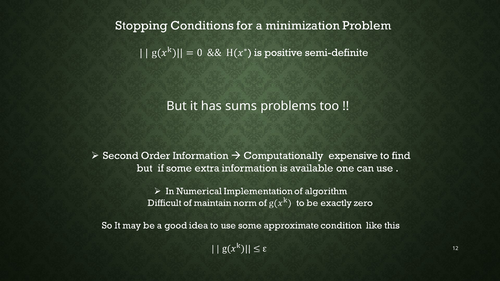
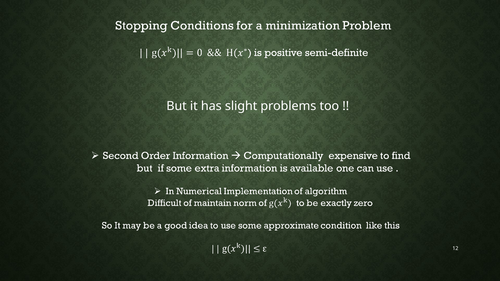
sums: sums -> slight (241, 106)
